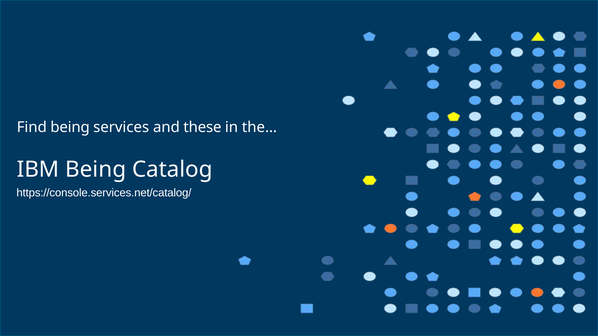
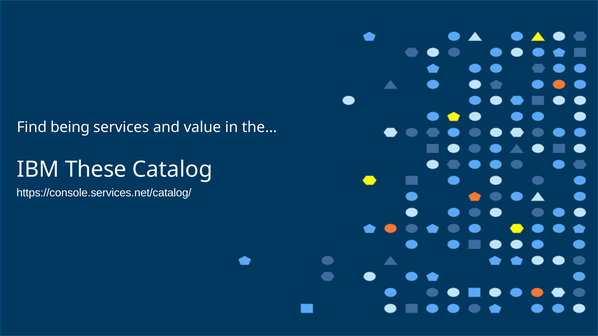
these: these -> value (202, 127)
IBM Being: Being -> These (96, 170)
